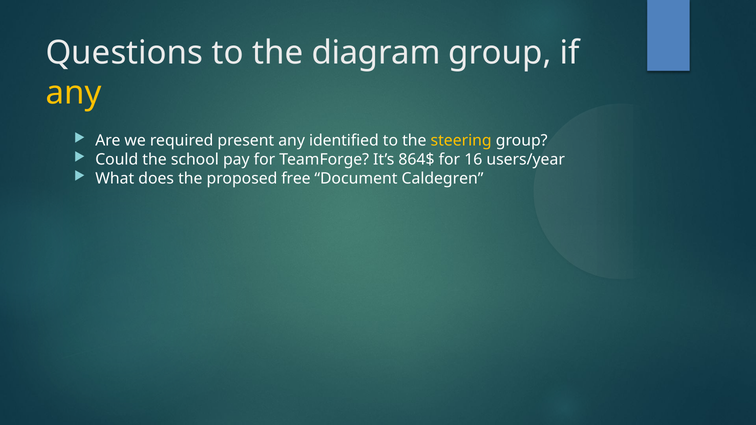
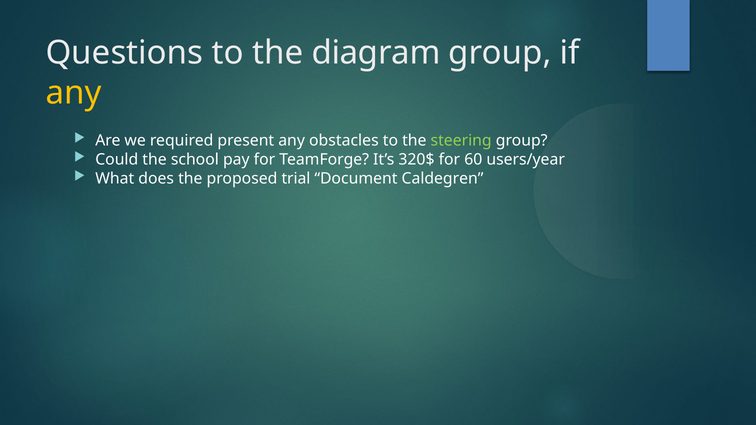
identified: identified -> obstacles (344, 141)
steering colour: yellow -> light green (461, 141)
864$: 864$ -> 320$ (416, 160)
16: 16 -> 60 (473, 160)
free: free -> trial (296, 178)
